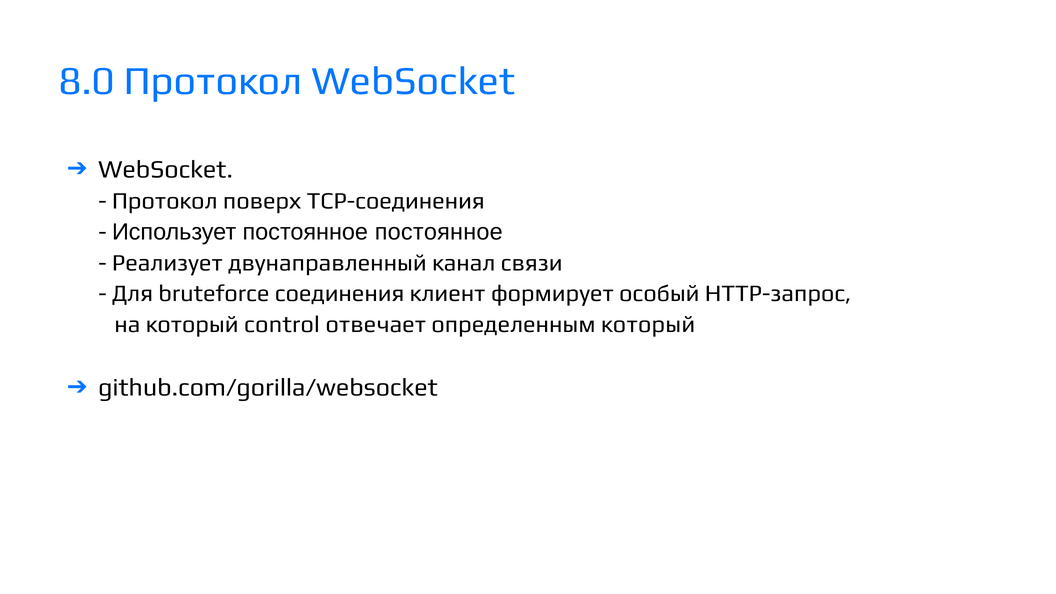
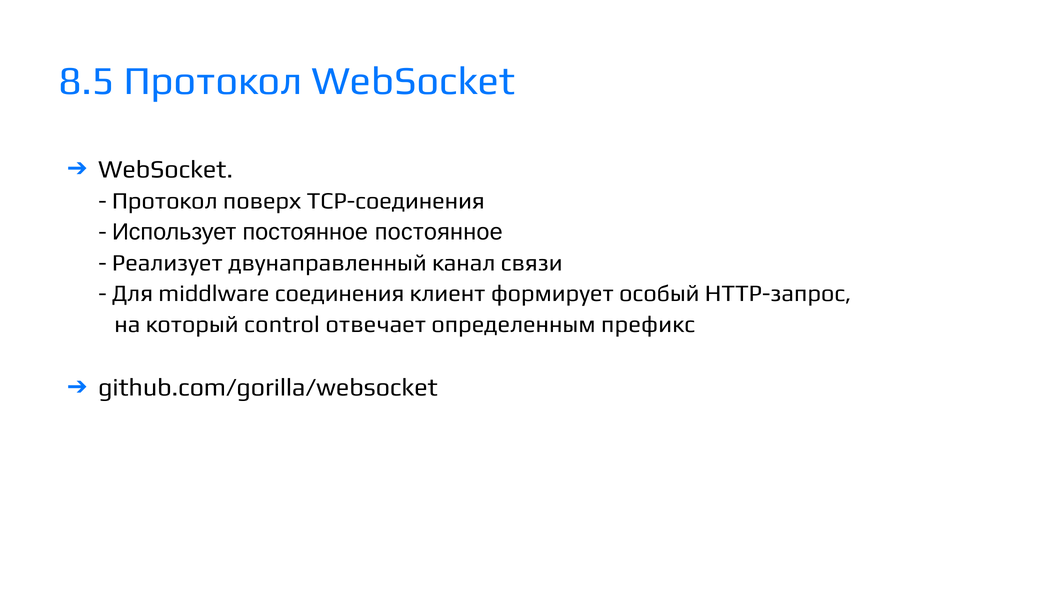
8.0: 8.0 -> 8.5 (87, 81)
bruteforce: bruteforce -> middlware (214, 294)
определенным который: который -> префикс (648, 325)
